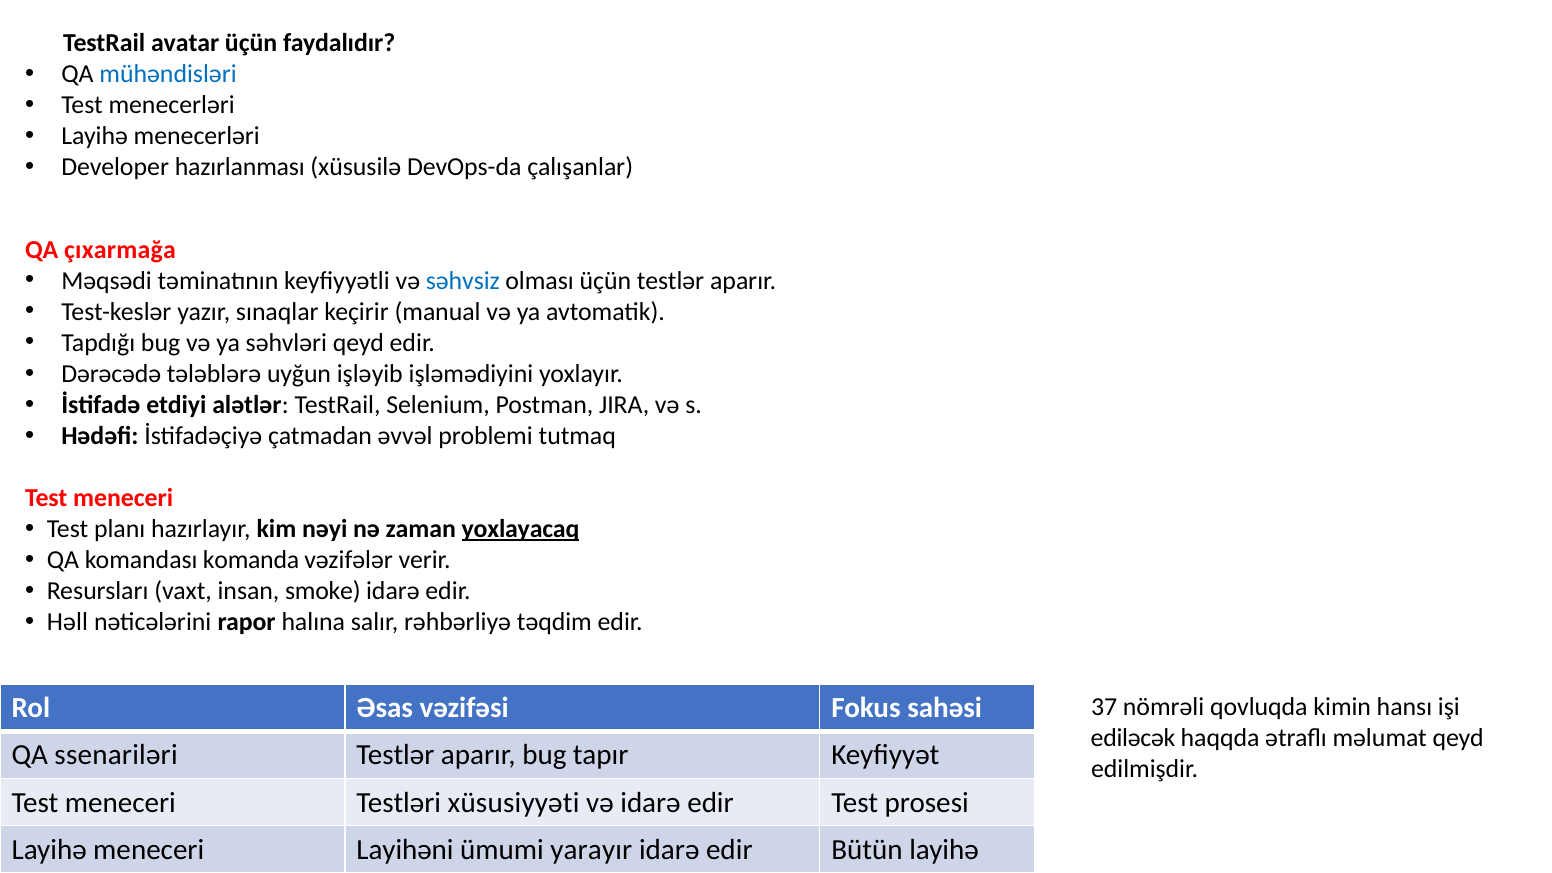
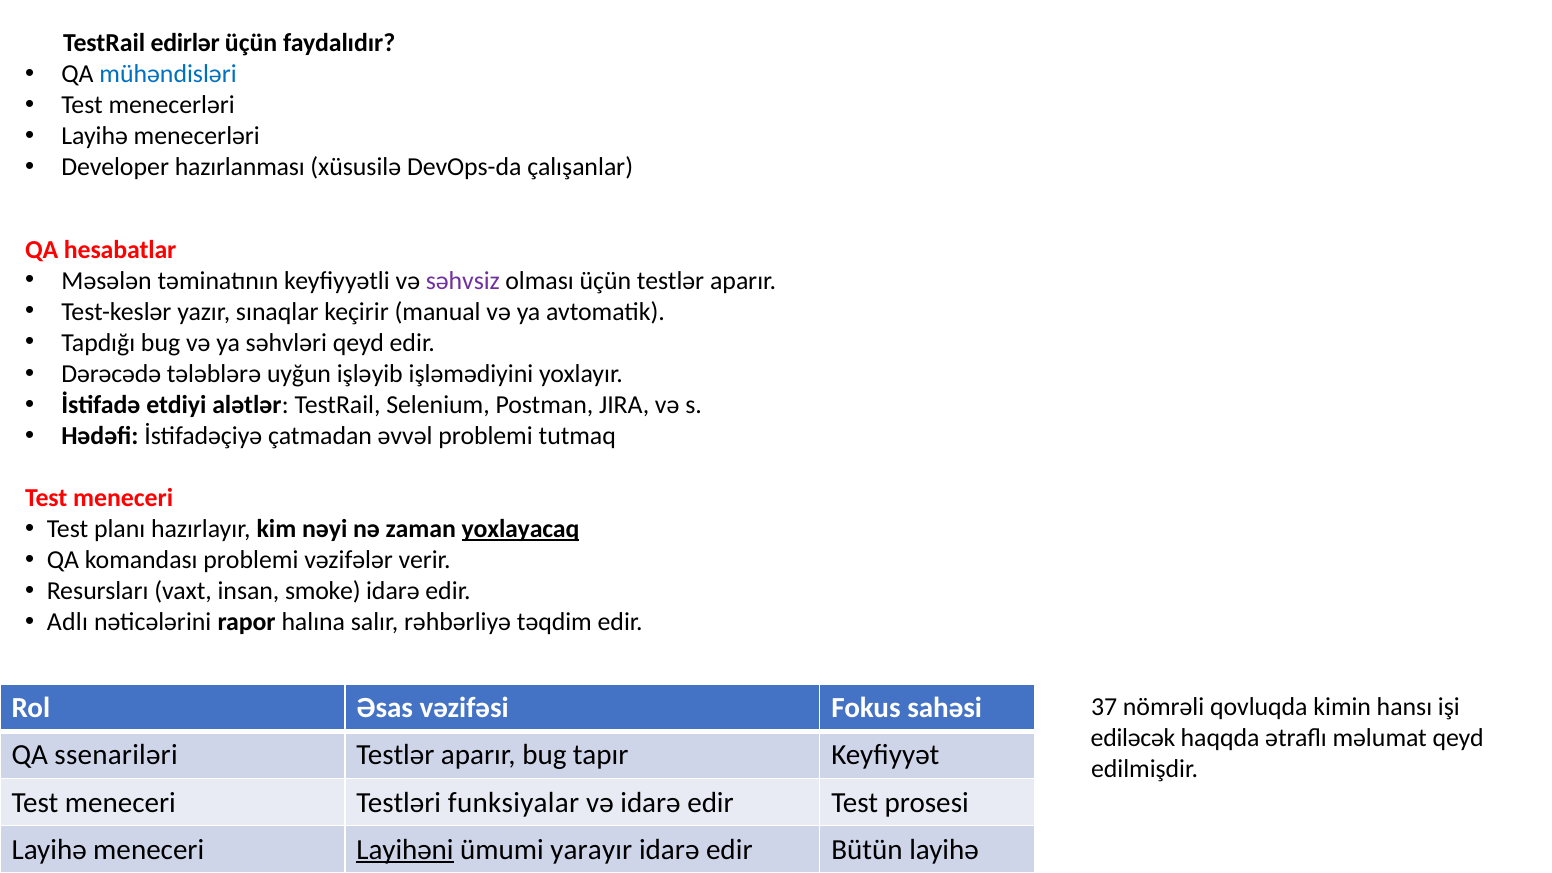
avatar: avatar -> edirlər (185, 43)
çıxarmağa: çıxarmağa -> hesabatlar (120, 250)
Məqsədi: Məqsədi -> Məsələn (107, 281)
səhvsiz colour: blue -> purple (463, 281)
komandası komanda: komanda -> problemi (251, 560)
Həll: Həll -> Adlı (67, 622)
xüsusiyyəti: xüsusiyyəti -> funksiyalar (514, 803)
Layihəni underline: none -> present (405, 850)
